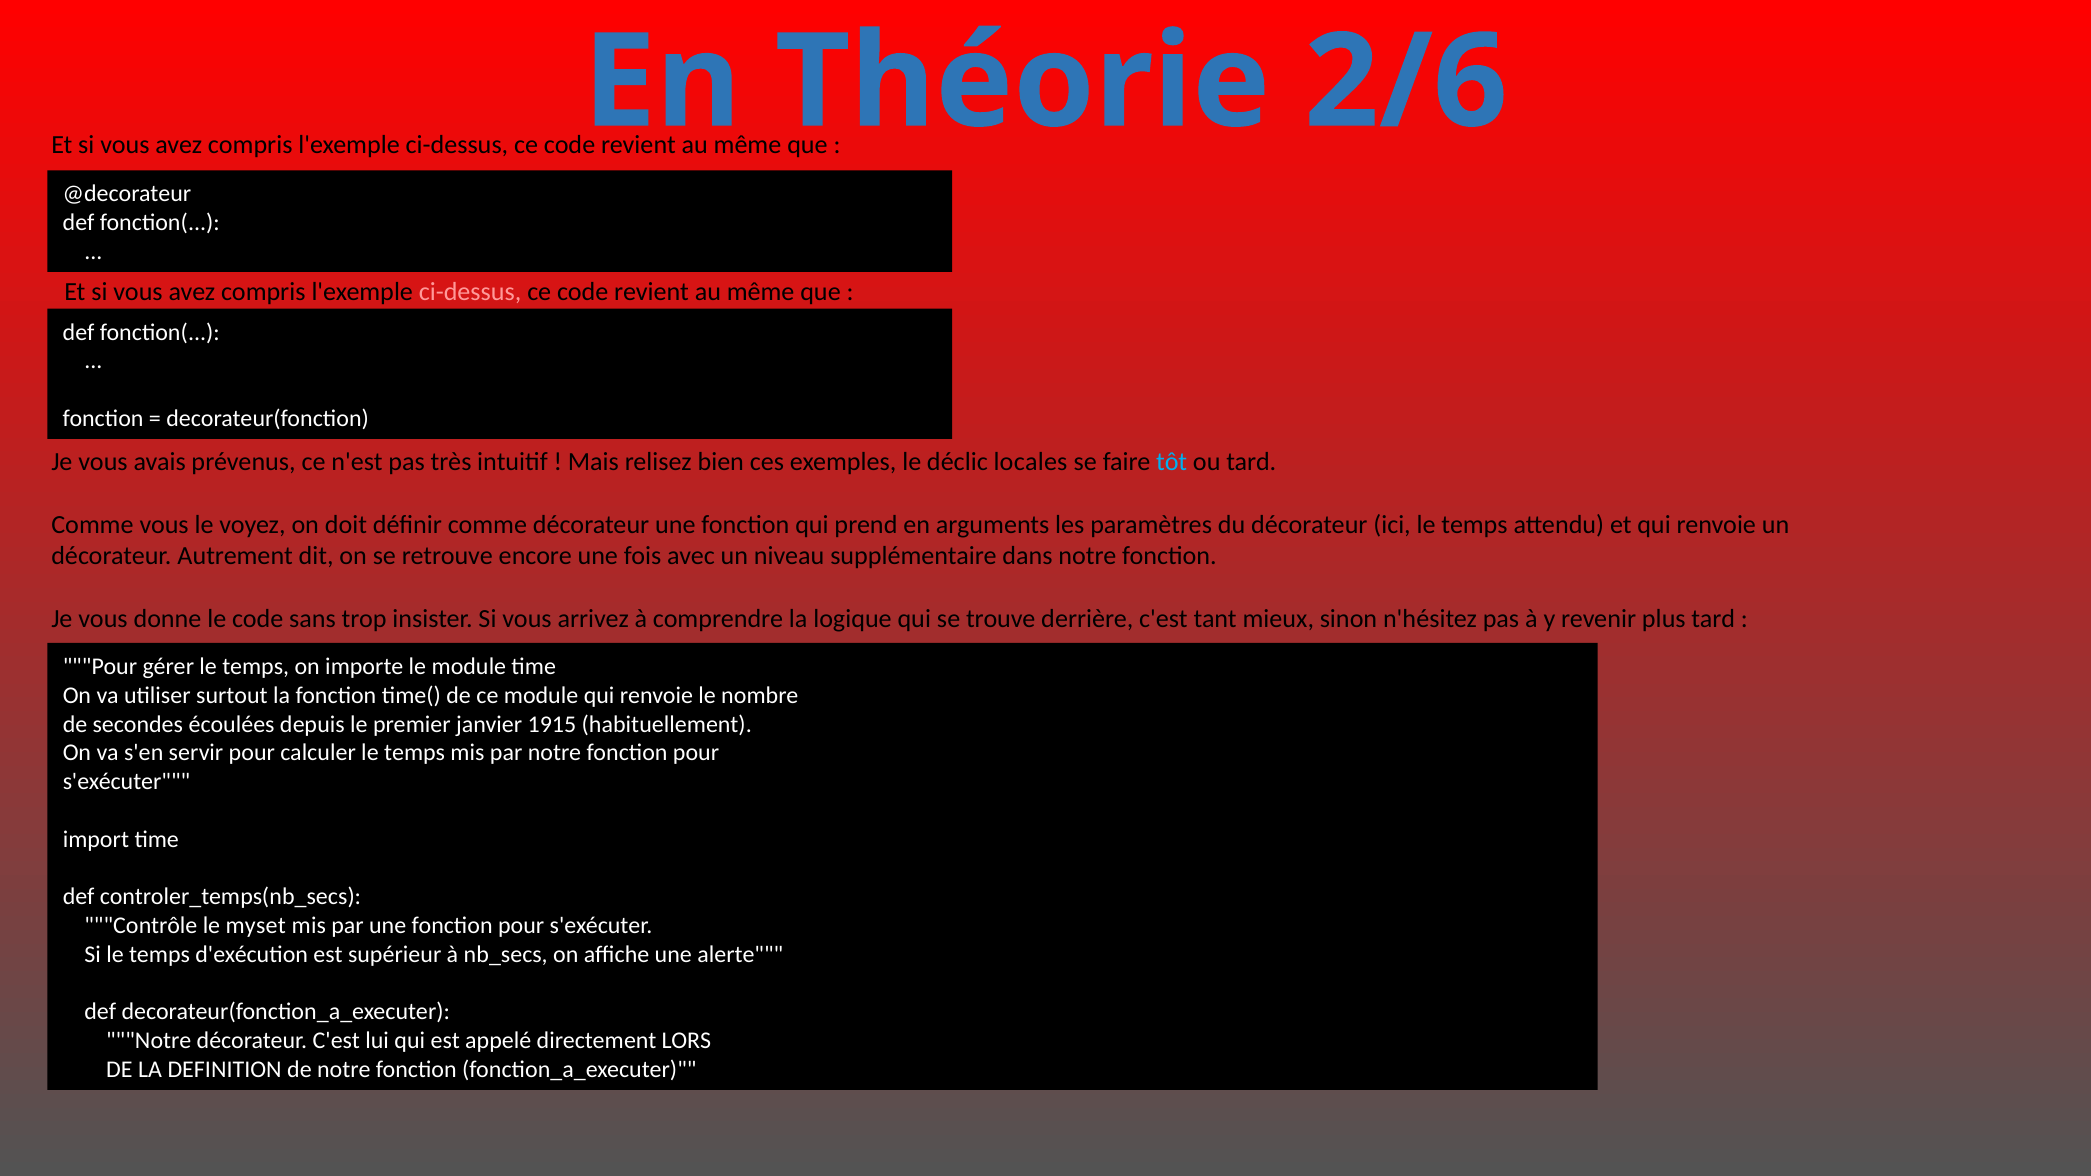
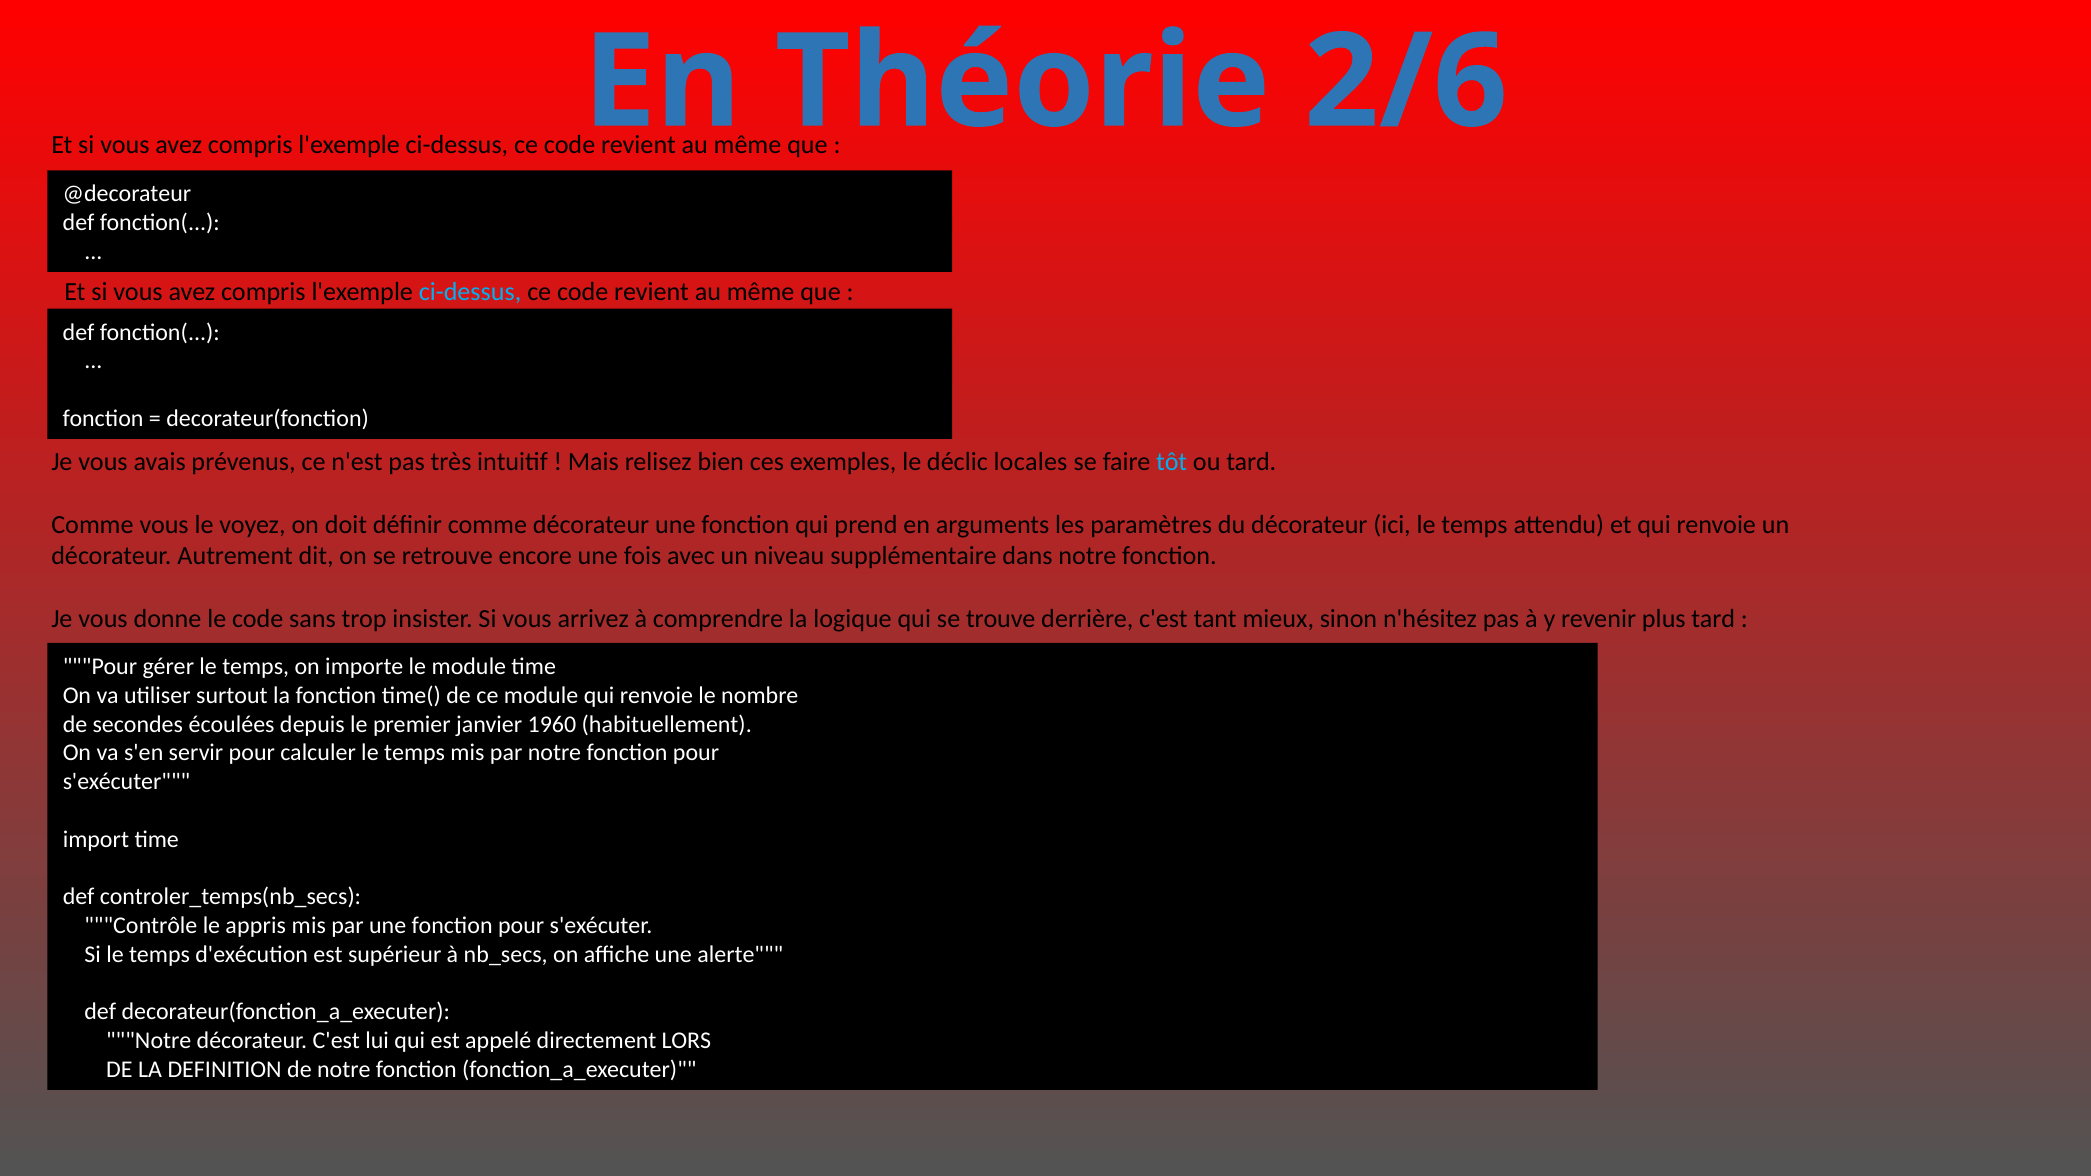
ci-dessus colour: pink -> light blue (470, 292)
1915: 1915 -> 1960 (552, 724)
myset: myset -> appris (256, 926)
